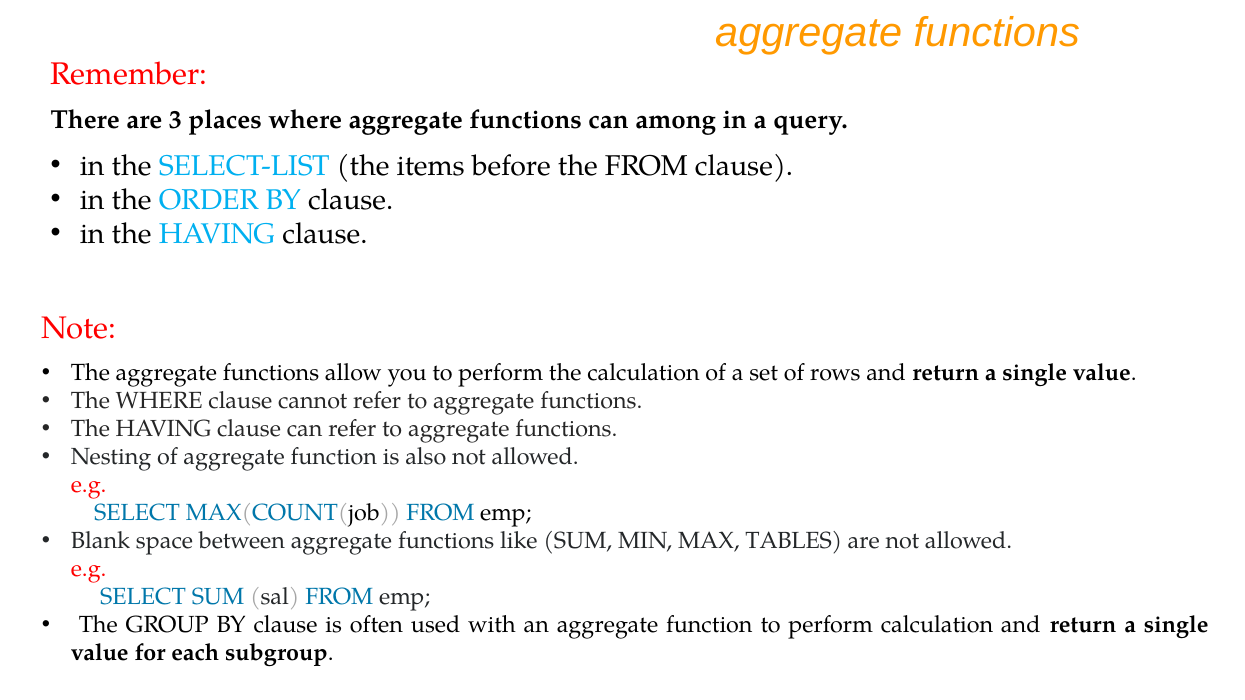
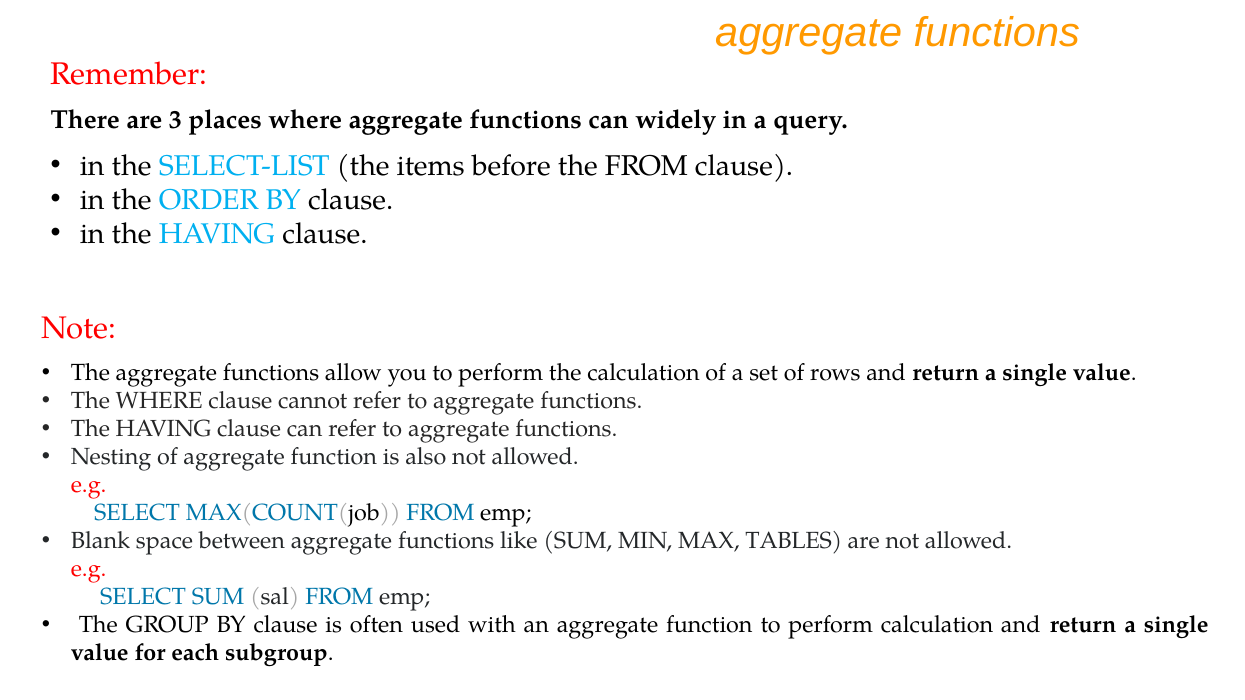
among: among -> widely (676, 120)
